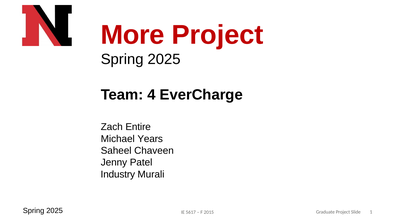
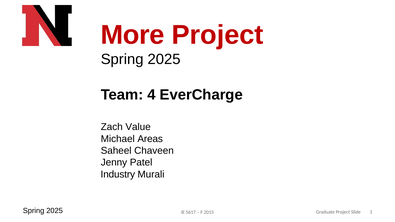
Entire: Entire -> Value (138, 127)
Years: Years -> Areas (150, 139)
